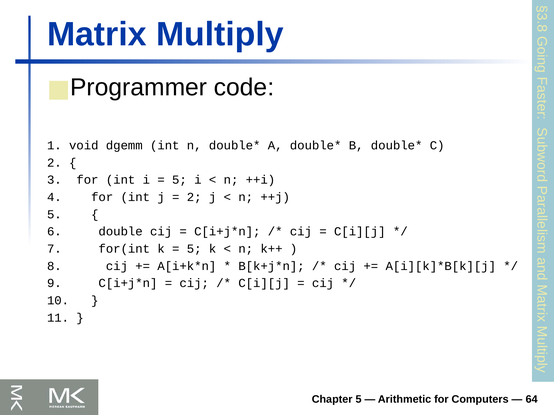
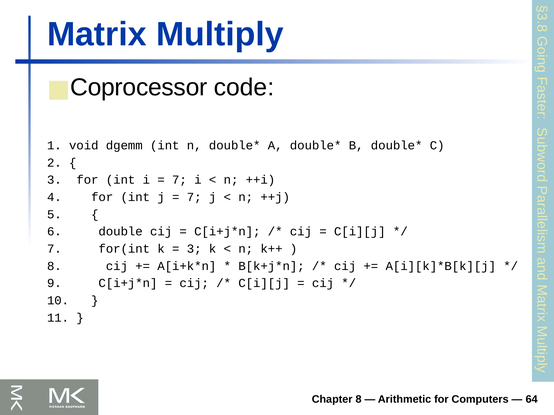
Programmer: Programmer -> Coprocessor (139, 87)
5: 5 -> 7 (179, 180)
2: 2 -> 7 (194, 197)
5: 5 -> 3 (194, 249)
Chapter 5: 5 -> 8 (358, 400)
